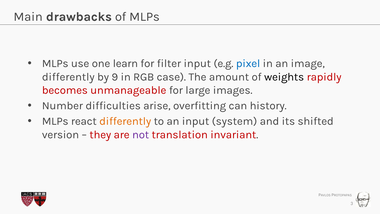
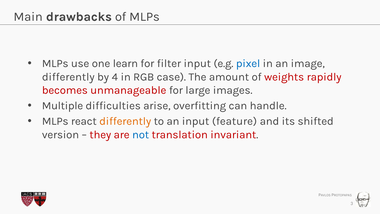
9: 9 -> 4 (115, 77)
weights colour: black -> red (284, 77)
Number: Number -> Multiple (62, 106)
history: history -> handle (268, 106)
system: system -> feature (234, 121)
not colour: purple -> blue (141, 134)
